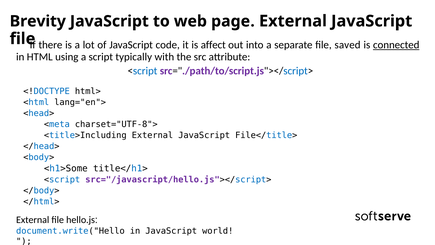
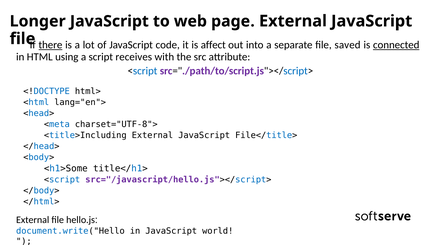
Brevity: Brevity -> Longer (38, 21)
there underline: none -> present (50, 45)
typically: typically -> receives (134, 57)
